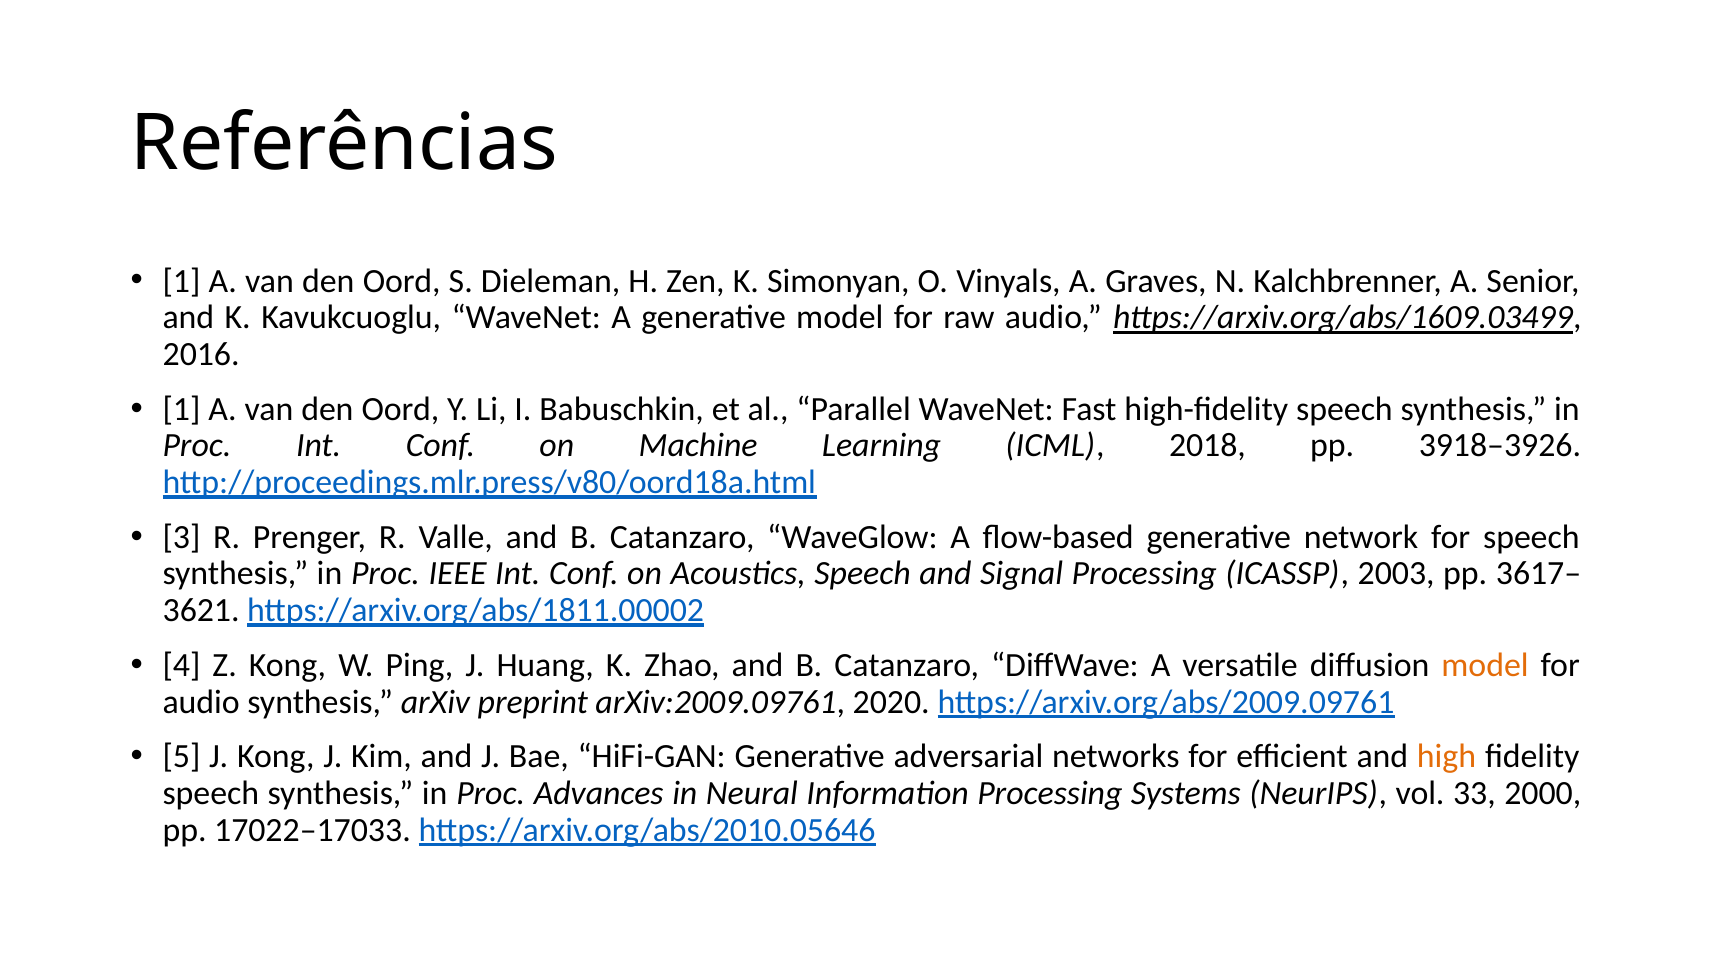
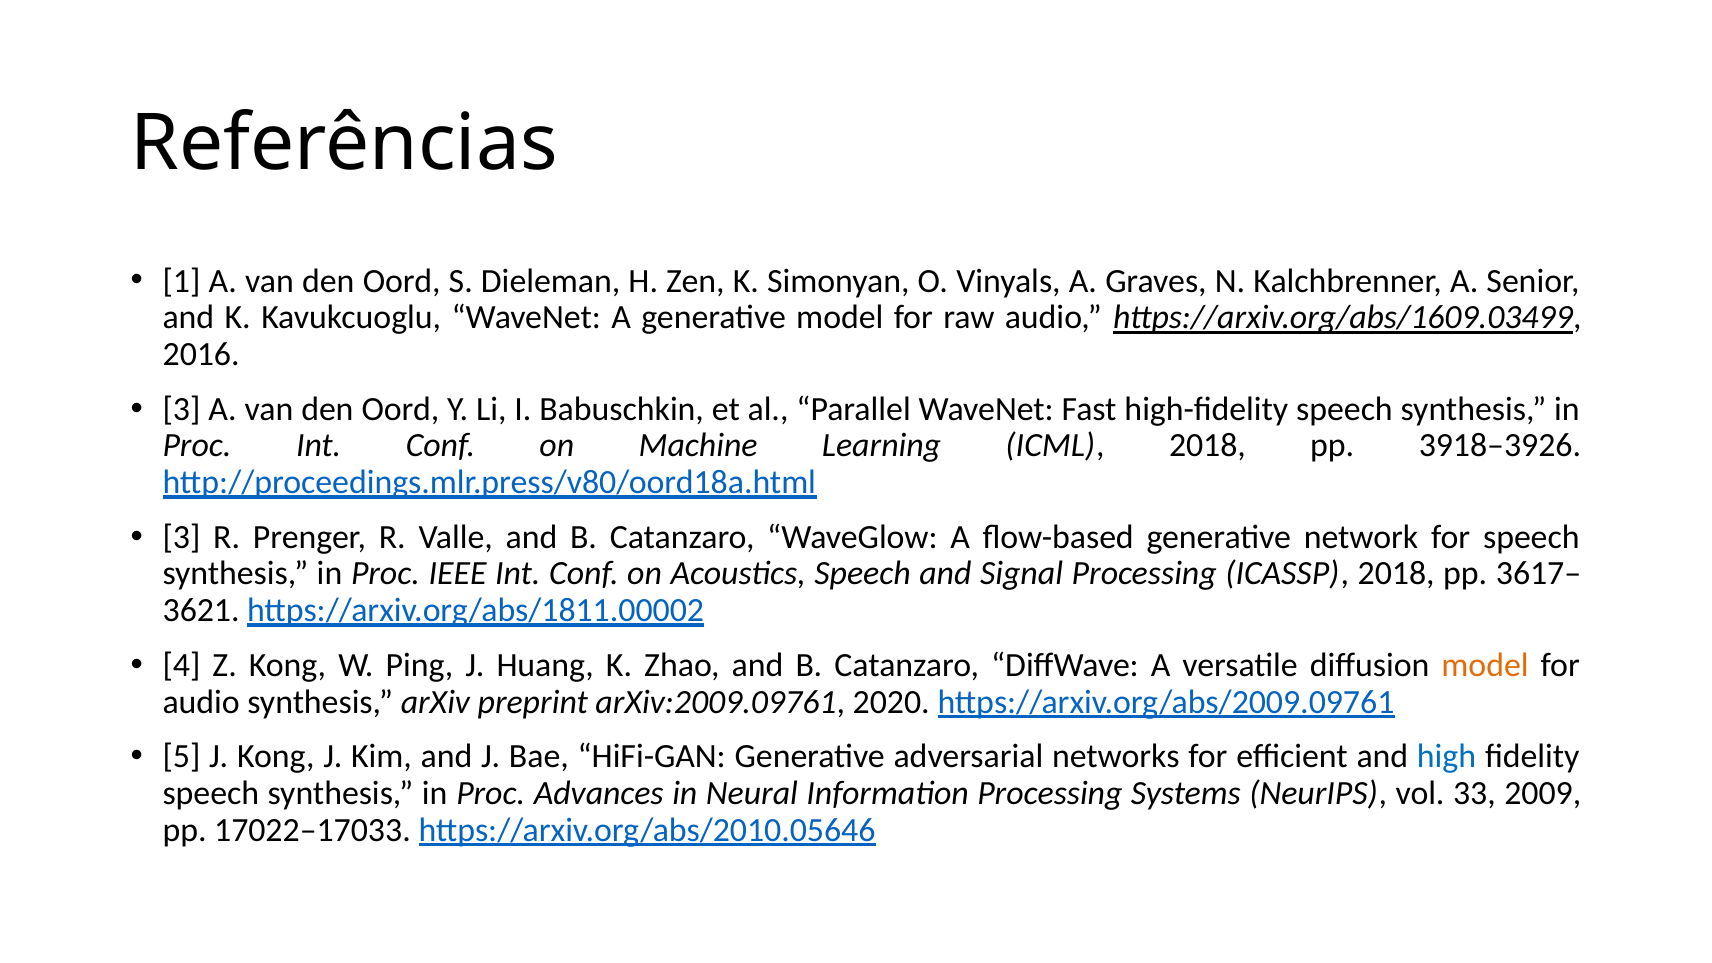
1: 1 -> 3 (182, 409)
ICASSP 2003: 2003 -> 2018 (1396, 574)
high colour: orange -> blue (1447, 756)
2000: 2000 -> 2009 (1543, 793)
